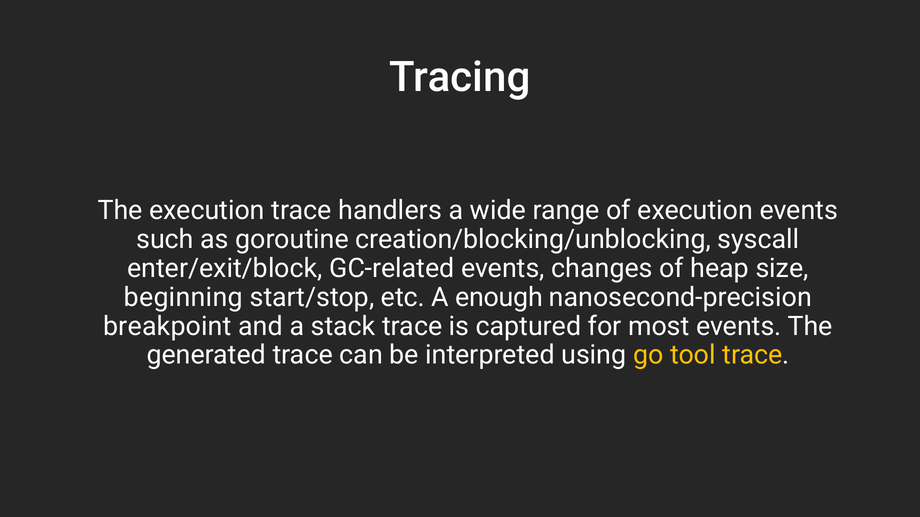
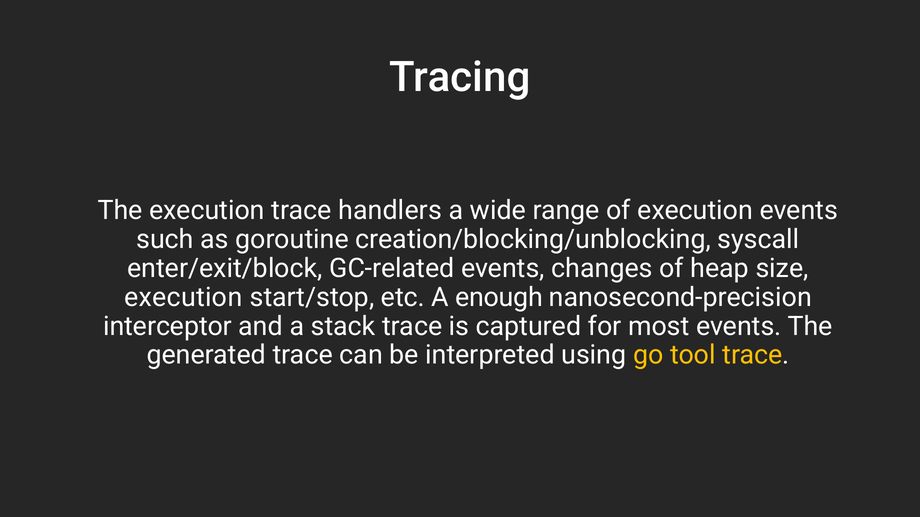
beginning: beginning -> execution (183, 298)
breakpoint: breakpoint -> interceptor (168, 327)
